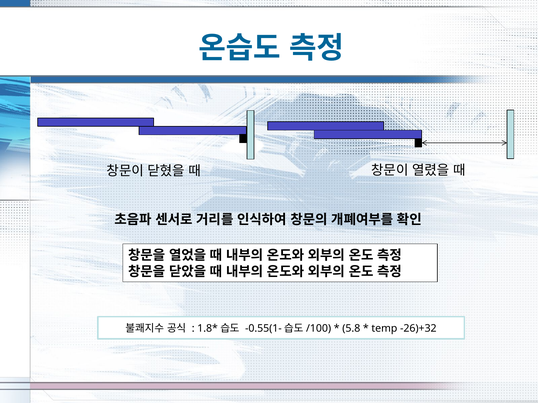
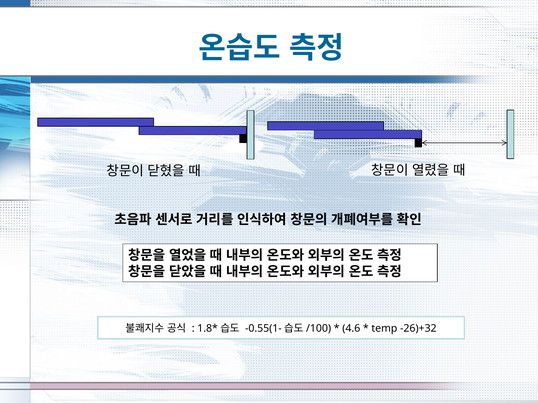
5.8: 5.8 -> 4.6 (351, 329)
